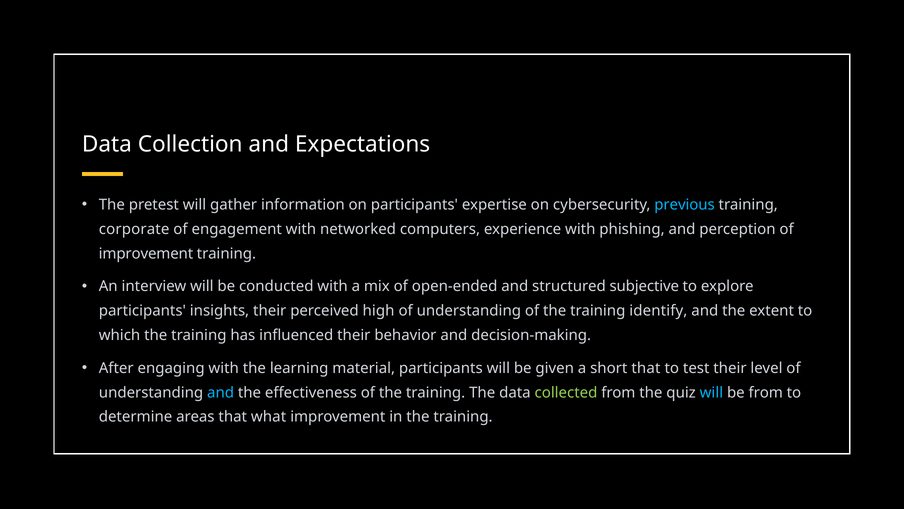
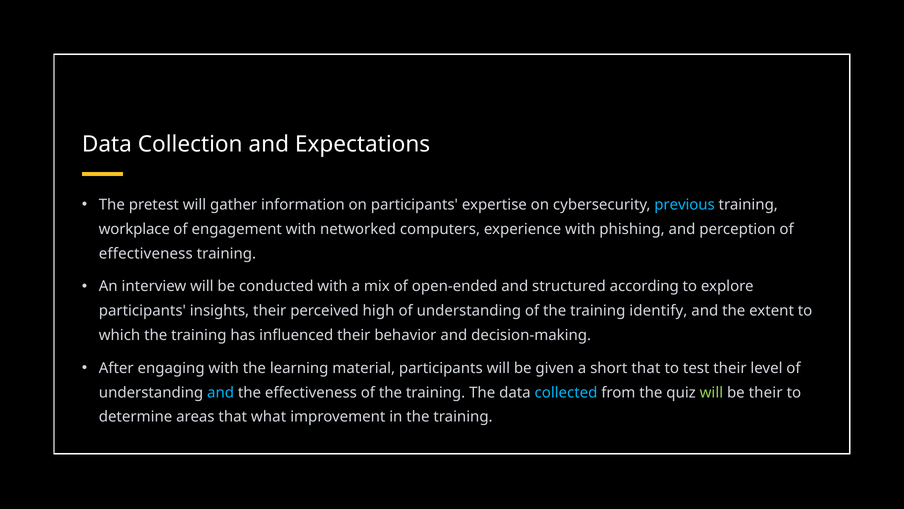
corporate: corporate -> workplace (134, 229)
improvement: improvement -> effectiveness (146, 253)
subjective: subjective -> according (644, 286)
collected colour: light green -> light blue (566, 392)
will colour: light blue -> light green (711, 392)
be from: from -> their (766, 392)
